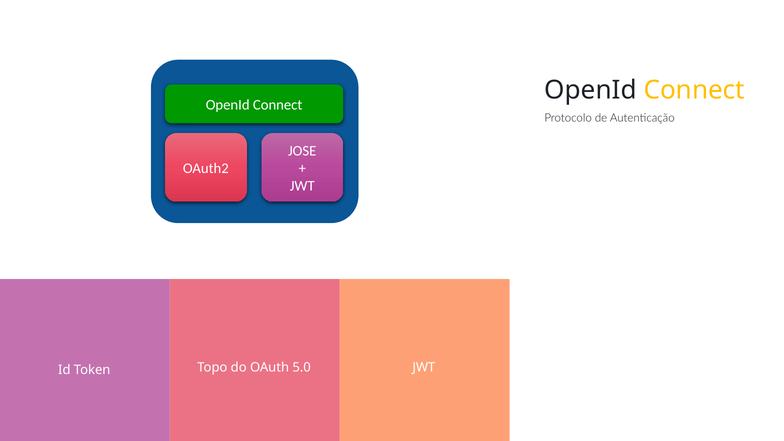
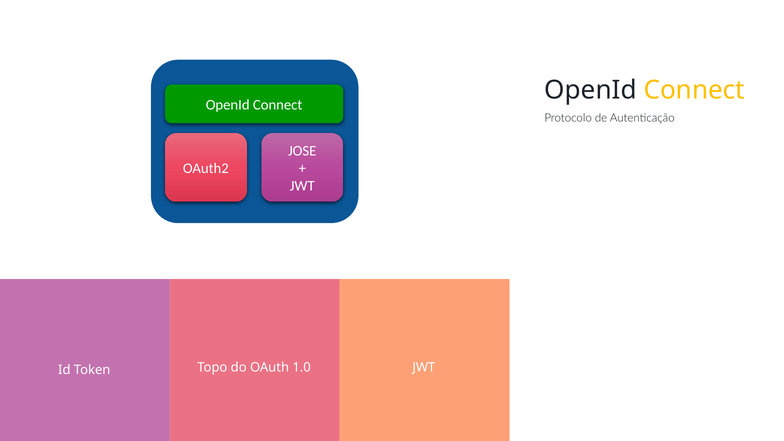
5.0: 5.0 -> 1.0 (302, 367)
